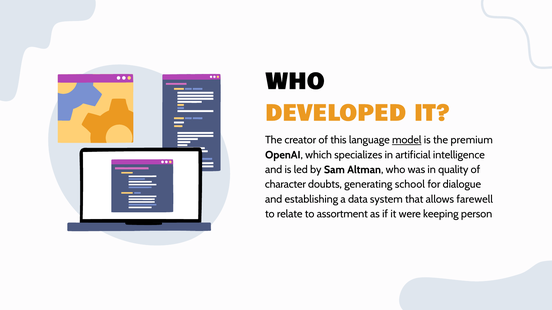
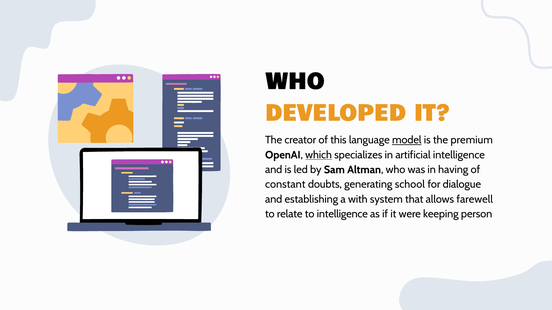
which underline: none -> present (319, 155)
quality: quality -> having (453, 170)
character: character -> constant (285, 185)
data: data -> with (358, 200)
to assortment: assortment -> intelligence (342, 214)
